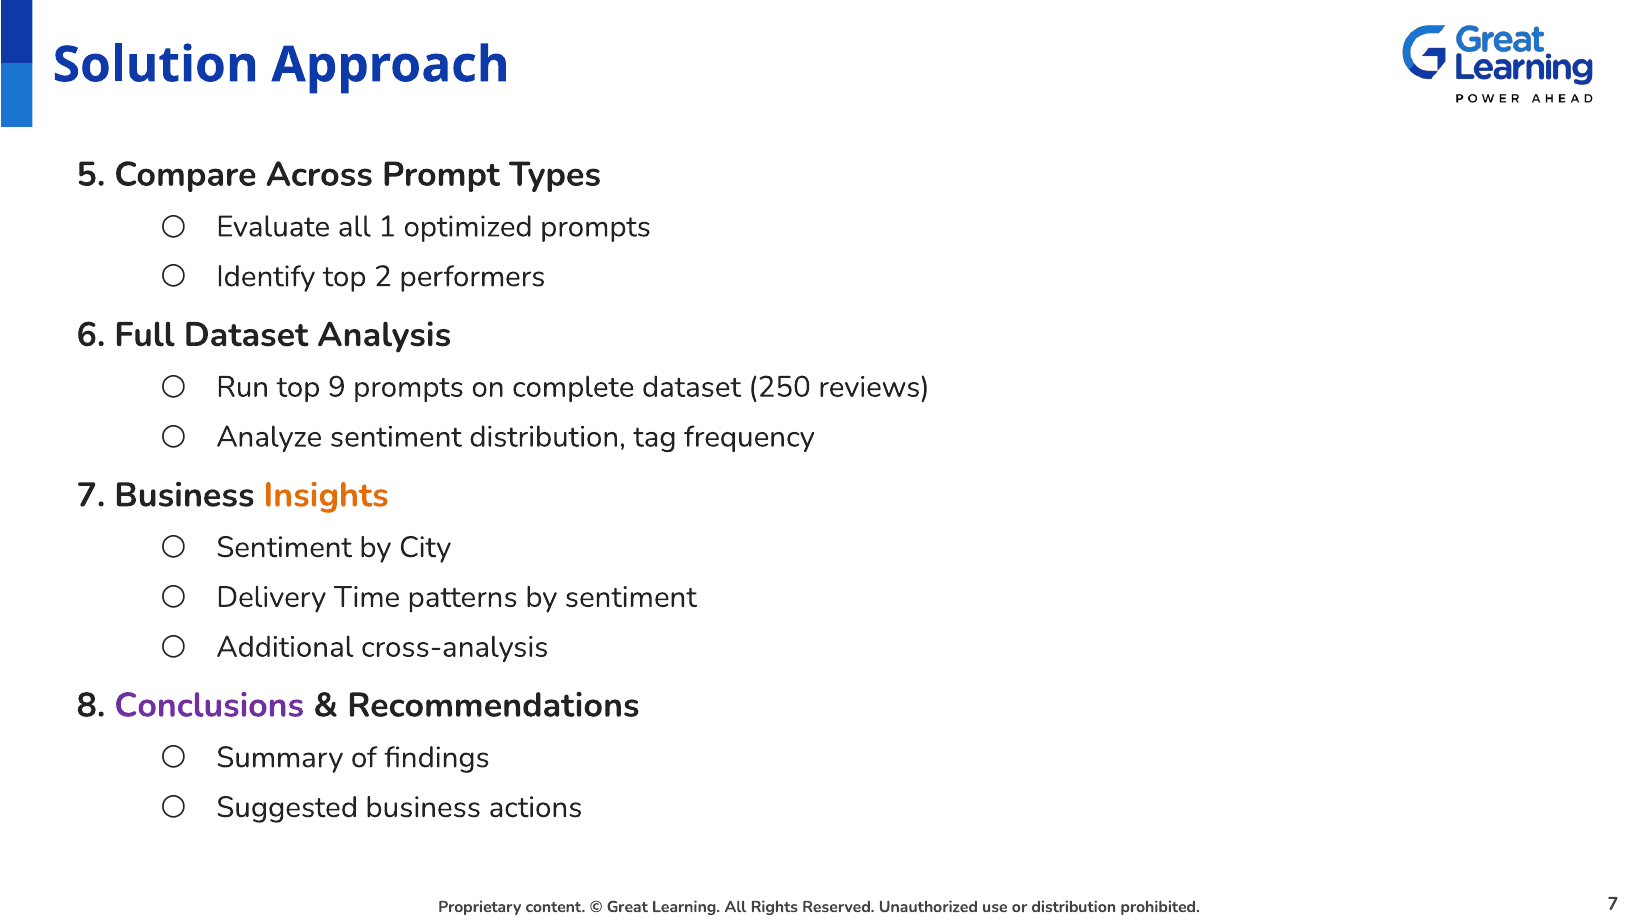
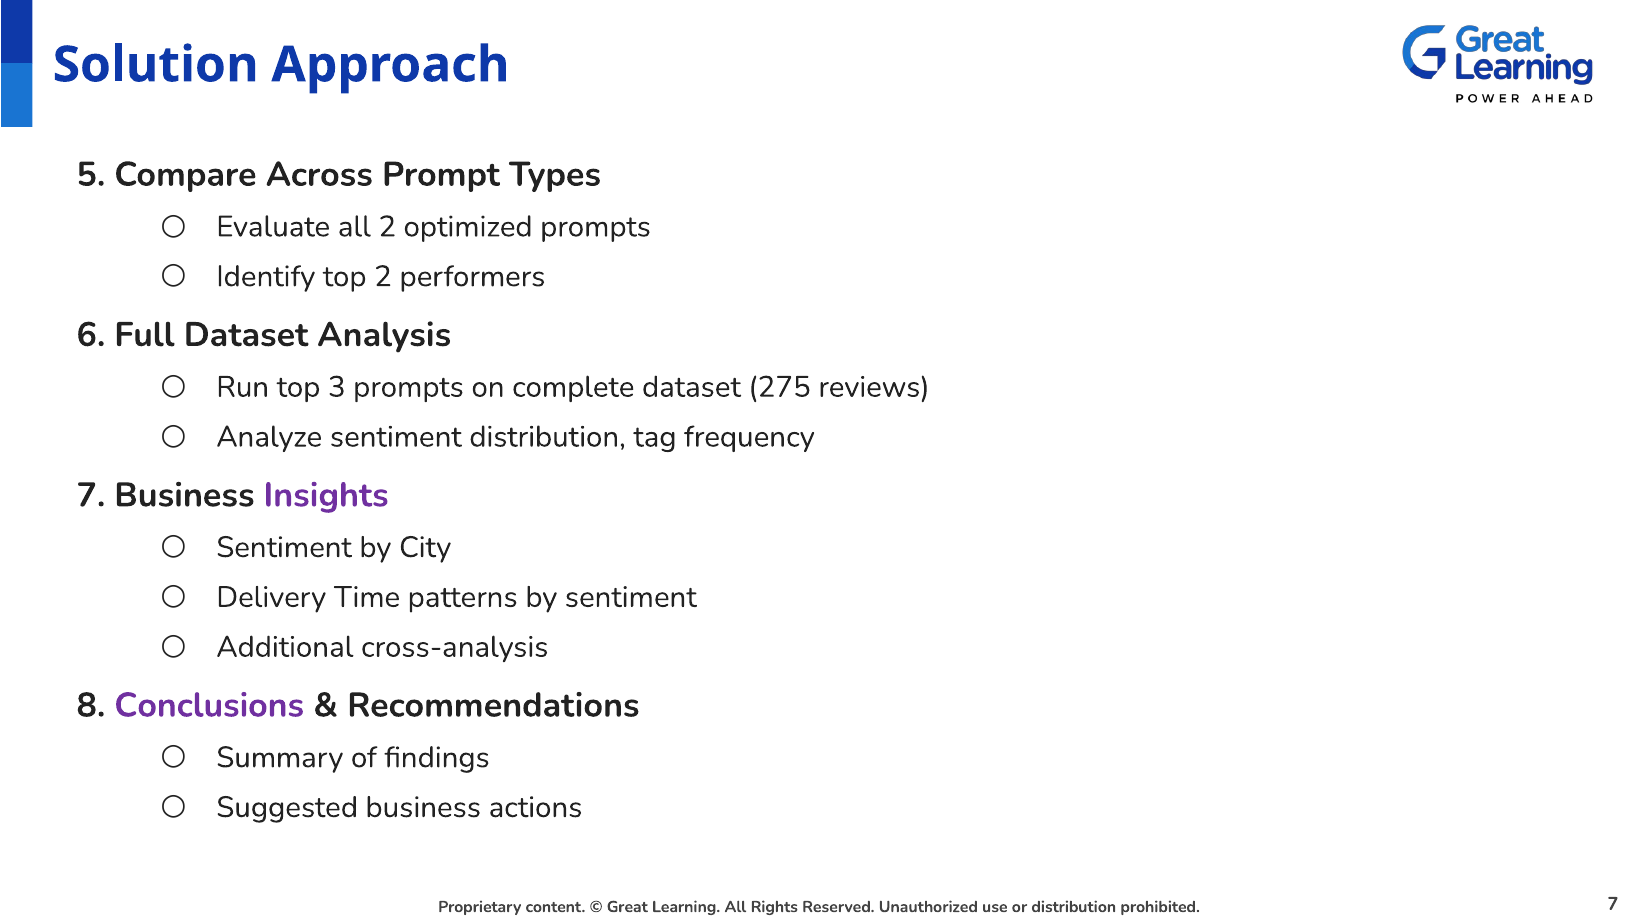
all 1: 1 -> 2 (387, 227)
9: 9 -> 3 (337, 387)
250: 250 -> 275 (780, 387)
Insights colour: orange -> purple (326, 495)
